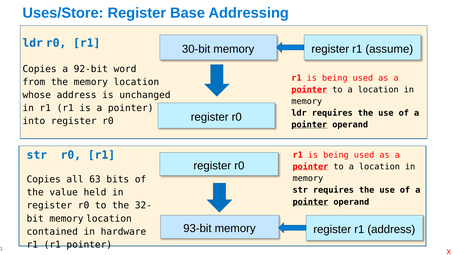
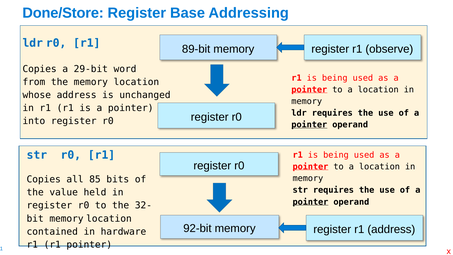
Uses/Store: Uses/Store -> Done/Store (63, 13)
30-bit: 30-bit -> 89-bit (196, 49)
assume: assume -> observe (389, 49)
92-bit: 92-bit -> 29-bit (91, 69)
63: 63 -> 85 (95, 179)
93-bit: 93-bit -> 92-bit (197, 228)
